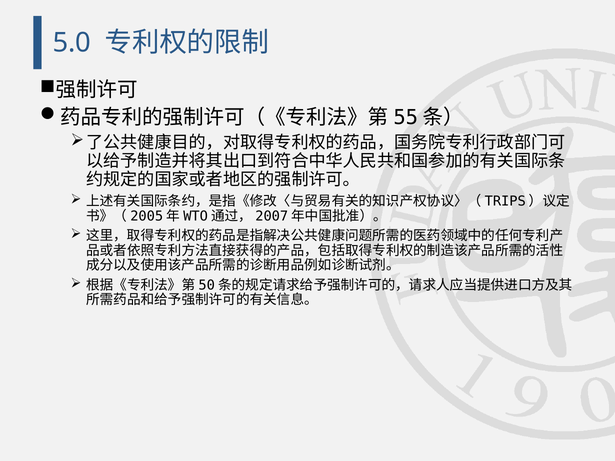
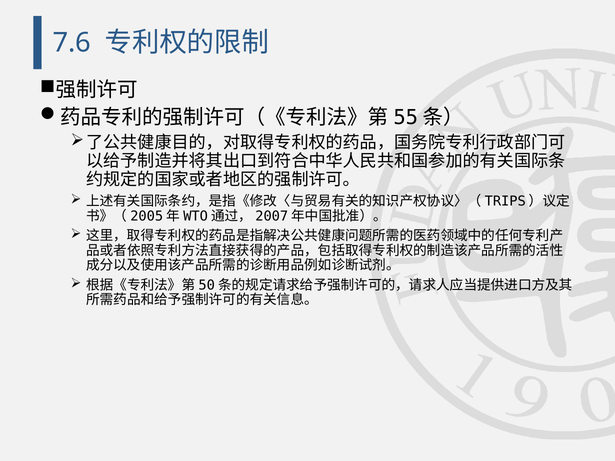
5.0: 5.0 -> 7.6 (72, 43)
